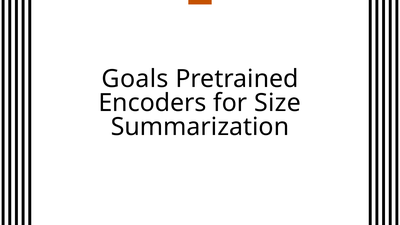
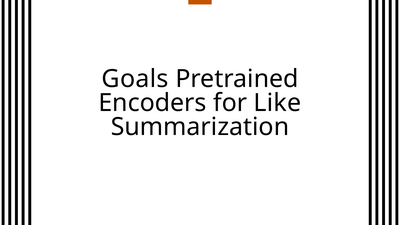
Size: Size -> Like (277, 103)
